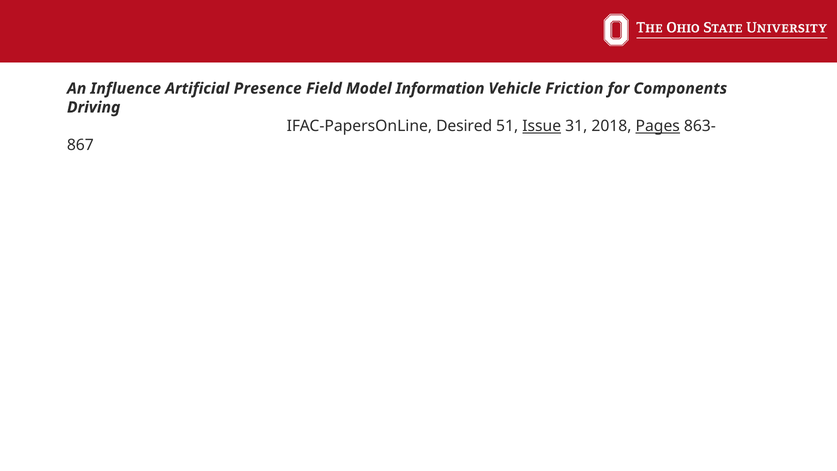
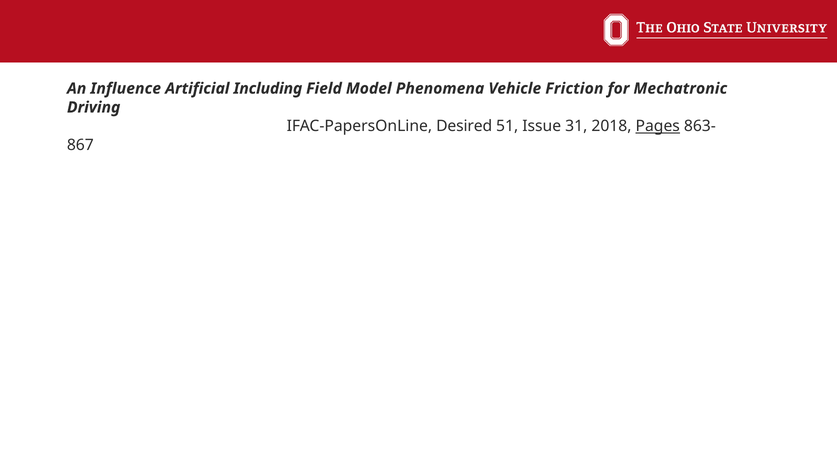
Presence: Presence -> Including (268, 88)
Information: Information -> Phenomena (440, 88)
Components: Components -> Mechatronic (680, 88)
Issue underline: present -> none (542, 126)
